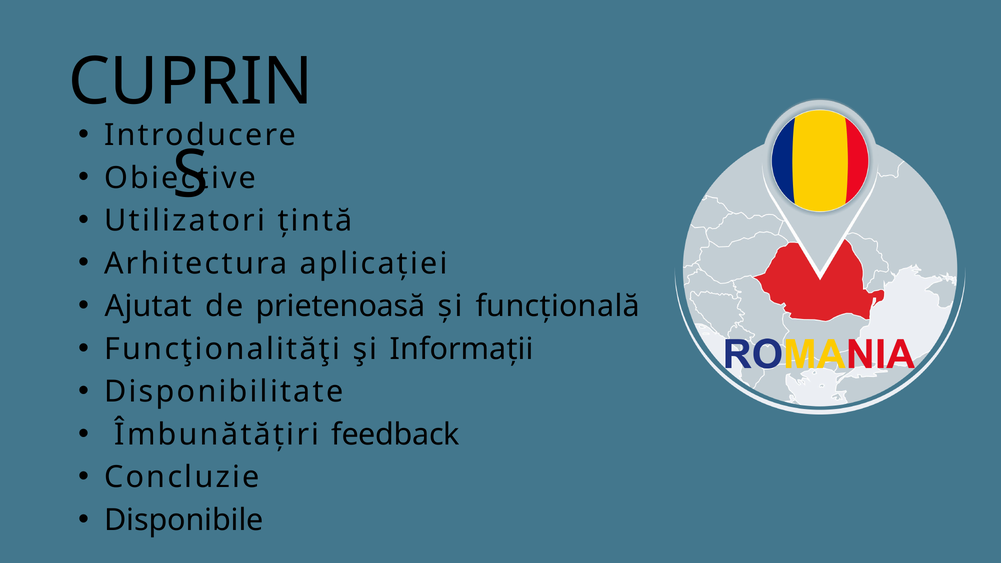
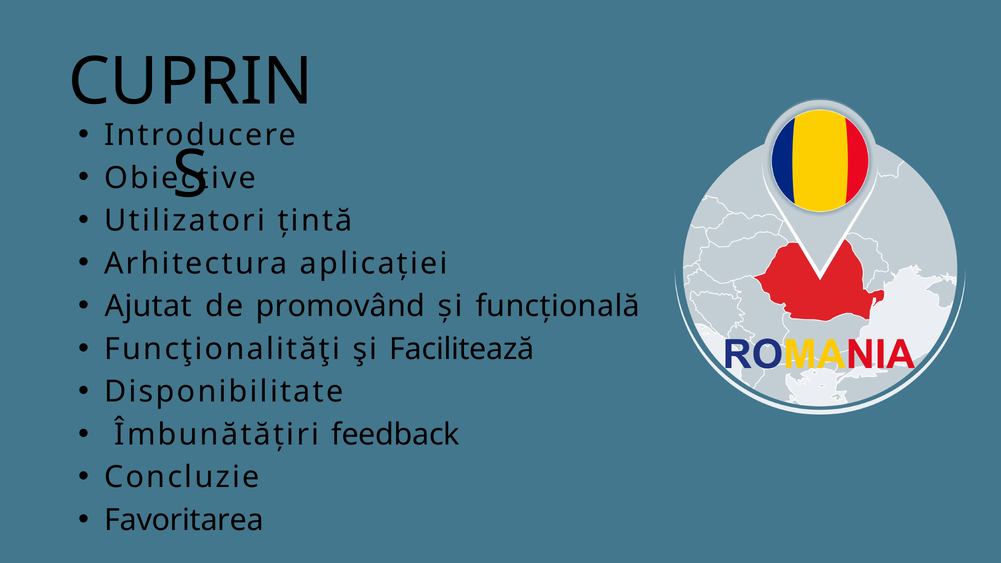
prietenoasă: prietenoasă -> promovând (340, 306)
Informații: Informații -> Facilitează (462, 349)
Disponibile: Disponibile -> Favoritarea (184, 520)
